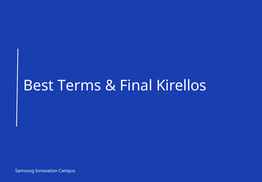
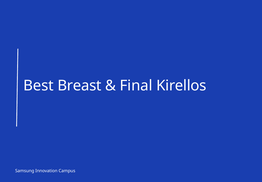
Terms: Terms -> Breast (79, 85)
